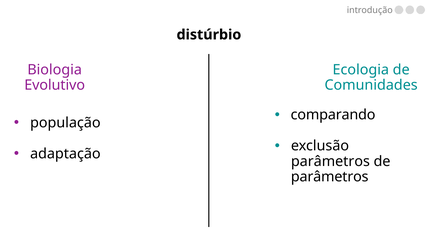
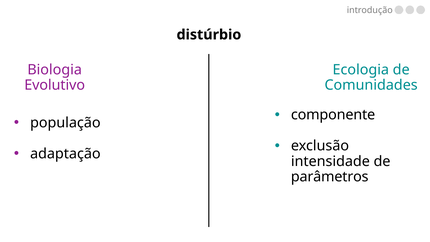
comparando: comparando -> componente (333, 115)
parâmetros: parâmetros -> intensidade (330, 161)
